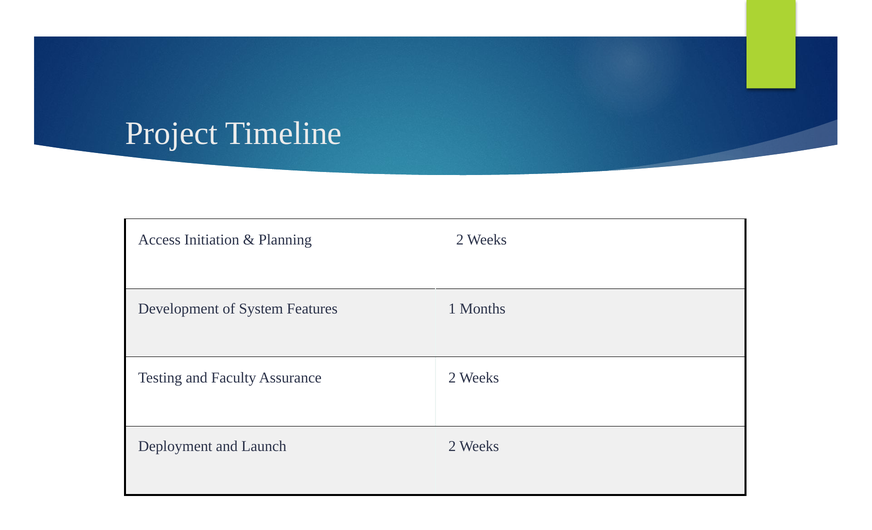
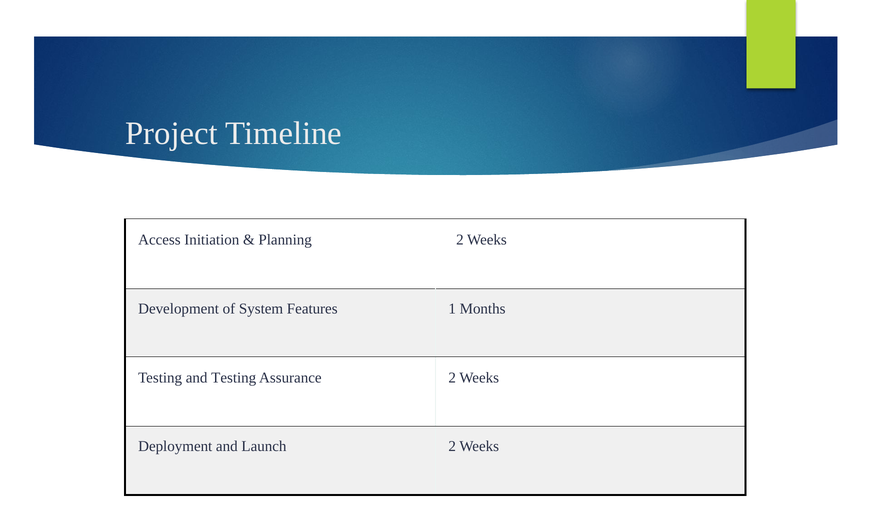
and Faculty: Faculty -> Testing (234, 378)
